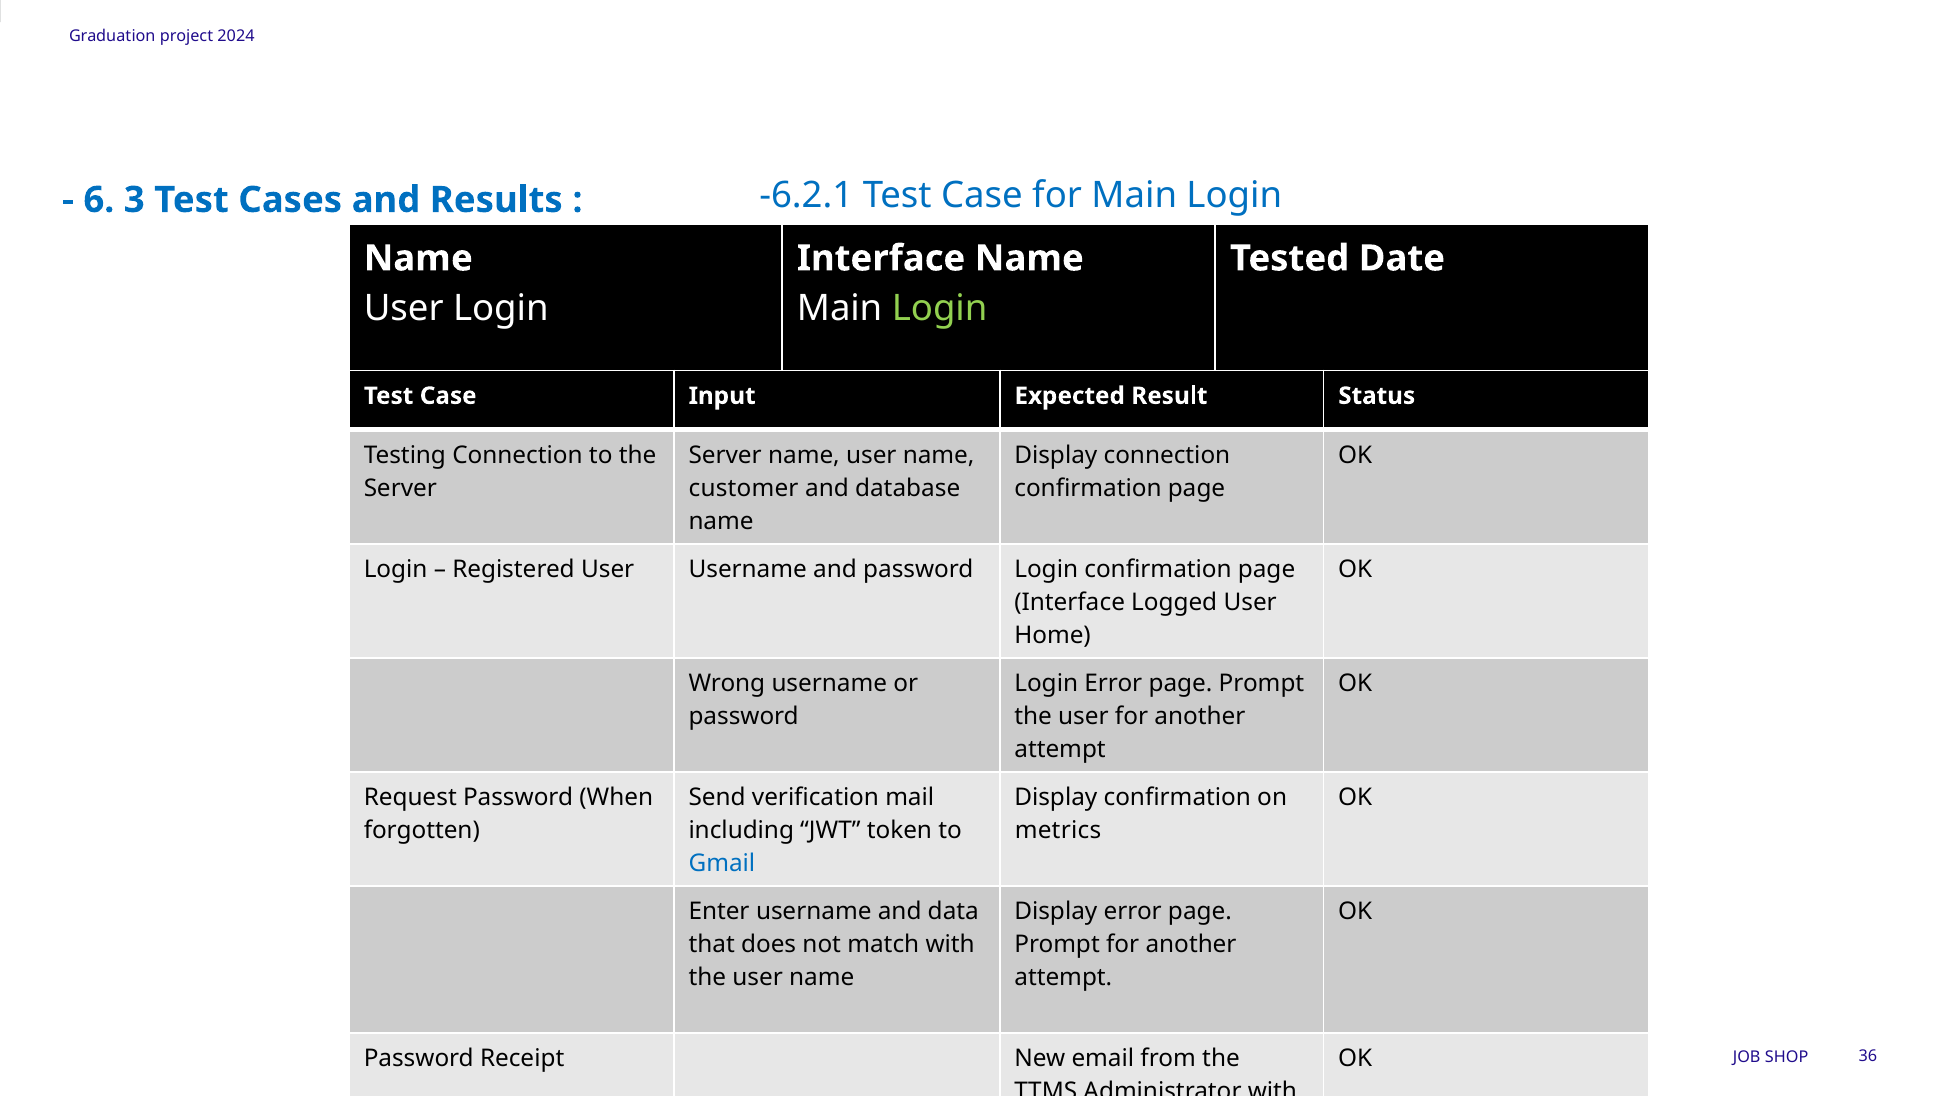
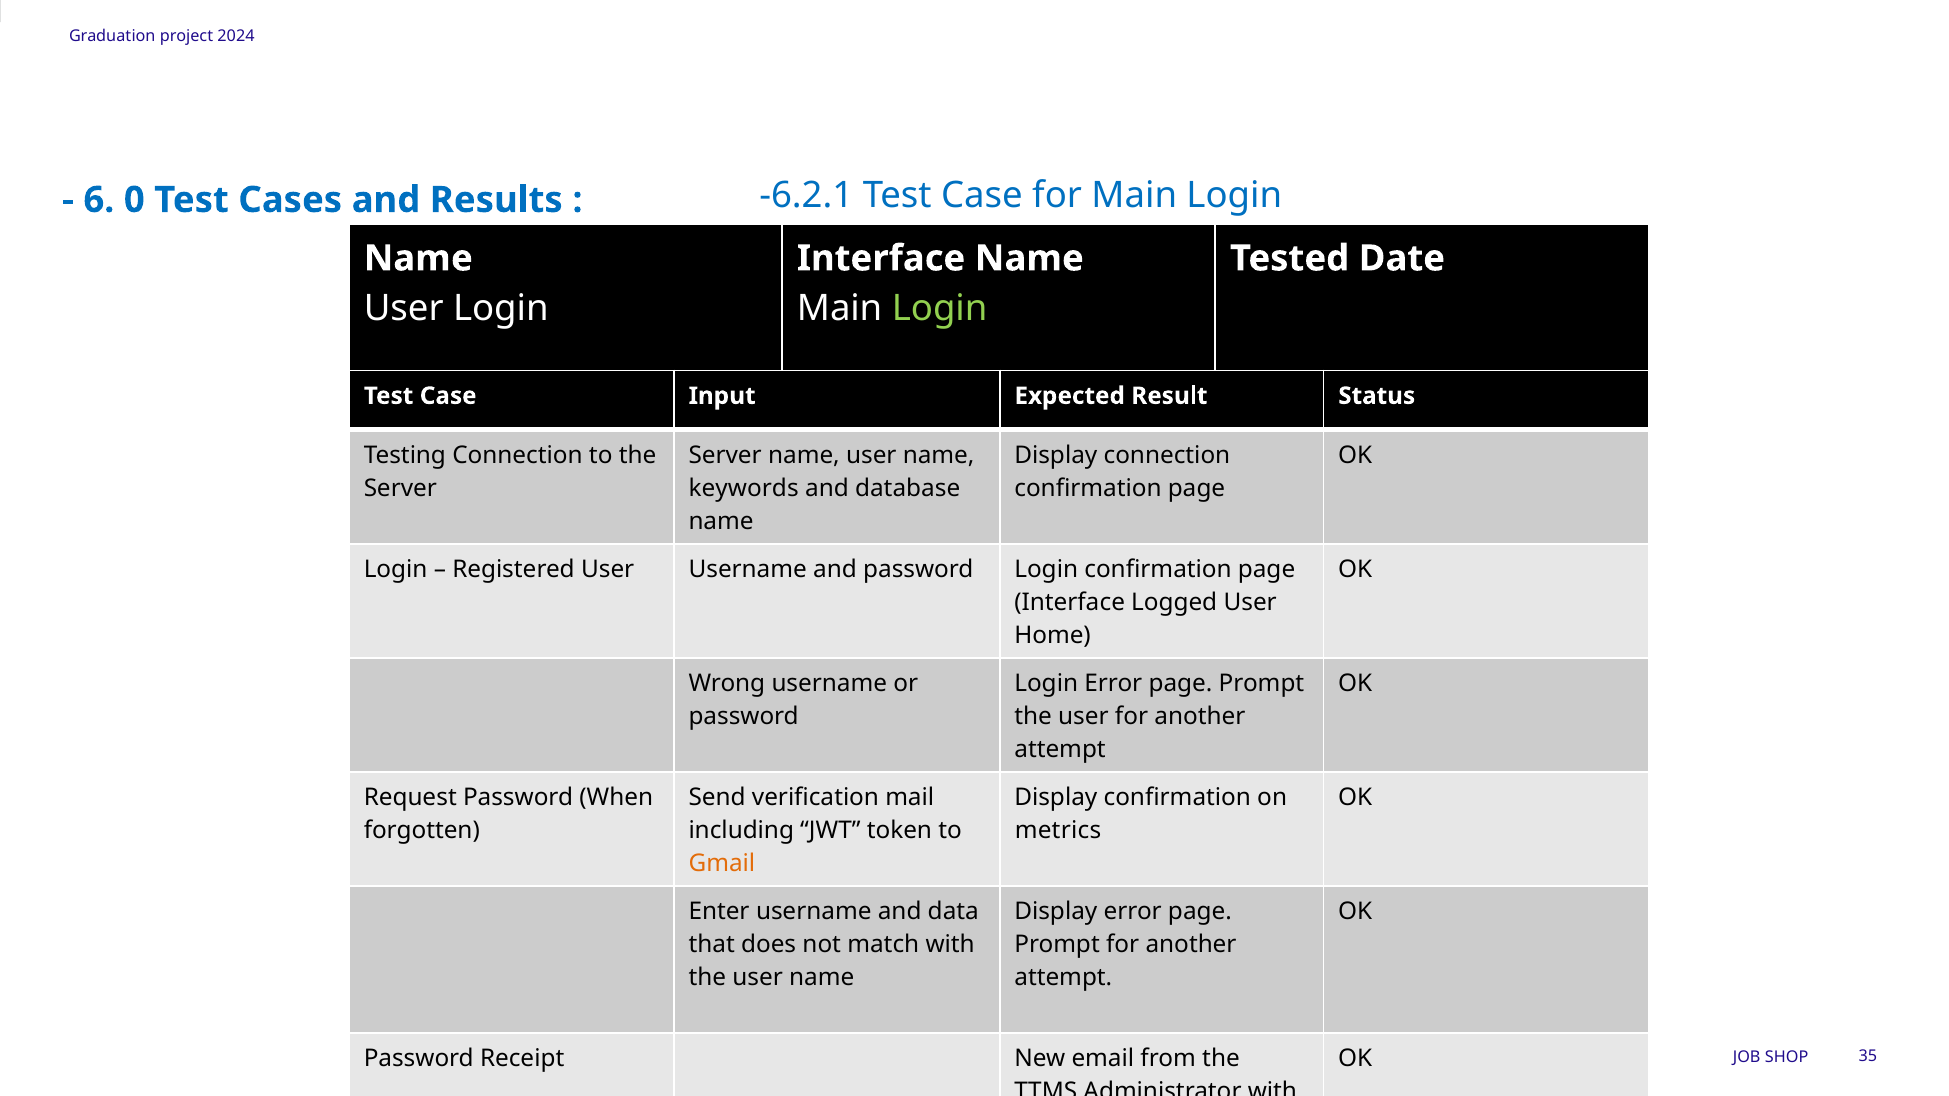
3: 3 -> 0 (134, 200)
customer: customer -> keywords (744, 488)
Gmail colour: blue -> orange (722, 864)
36: 36 -> 35 (1868, 1056)
